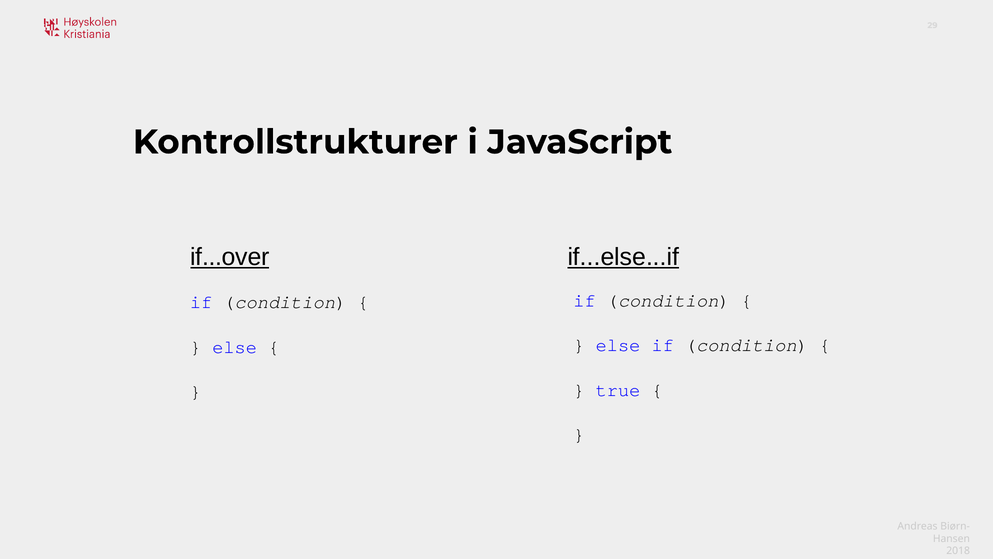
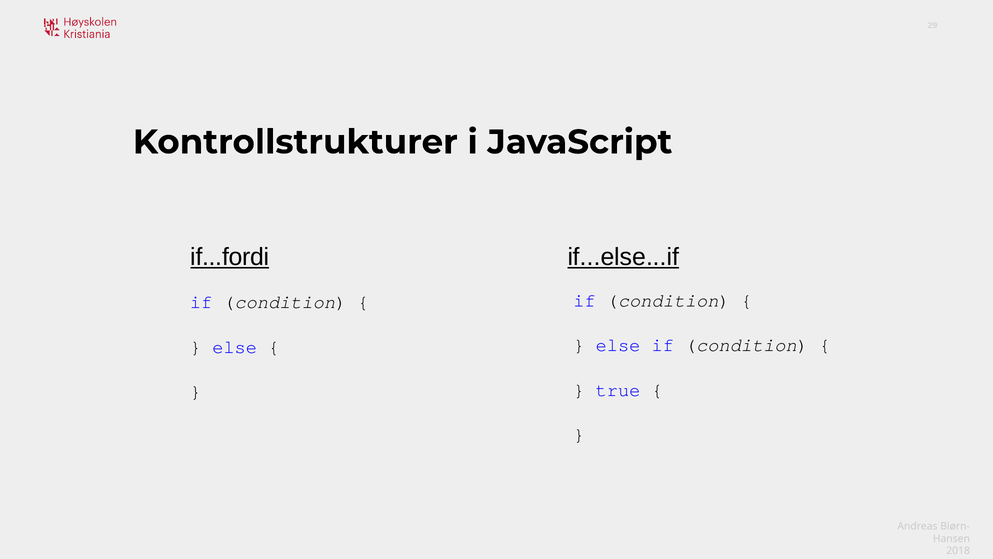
if...over: if...over -> if...fordi (230, 257)
